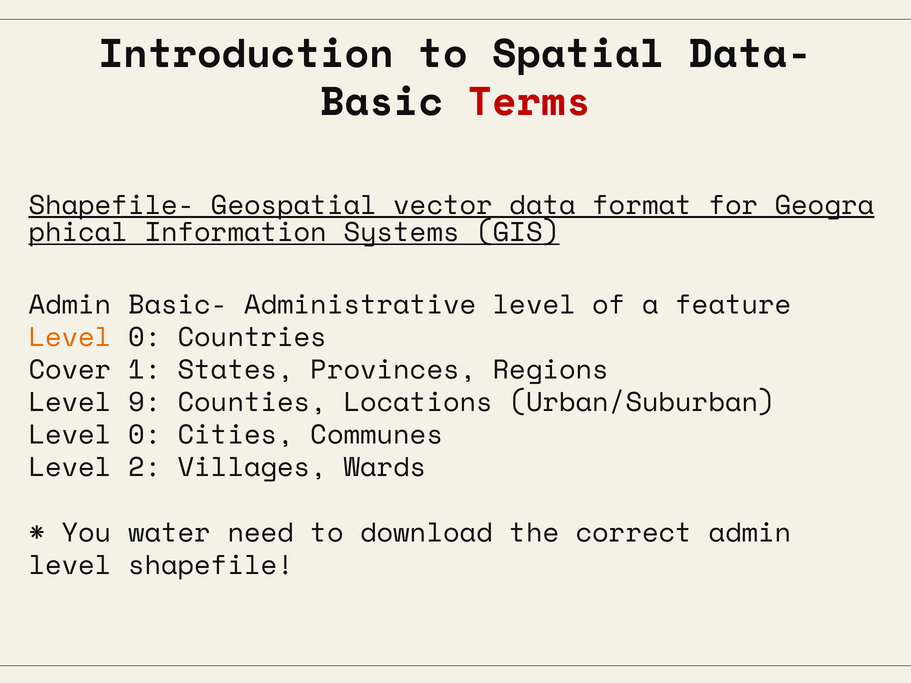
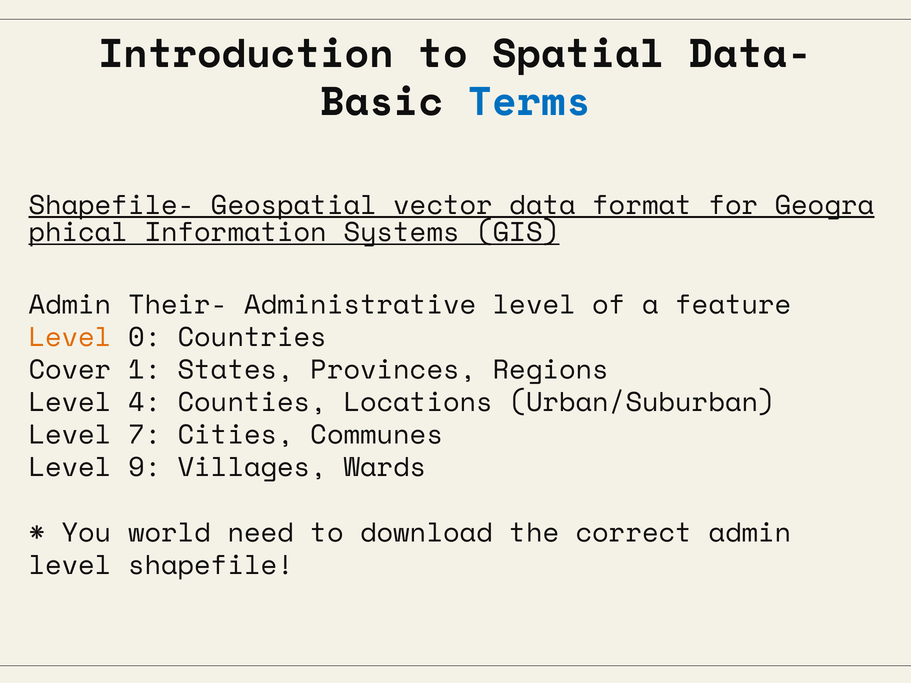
Terms colour: red -> blue (529, 102)
Basic-: Basic- -> Their- (178, 305)
9: 9 -> 4 (145, 403)
0: 0 -> 7 (145, 435)
2: 2 -> 9 (145, 468)
water: water -> world (170, 533)
